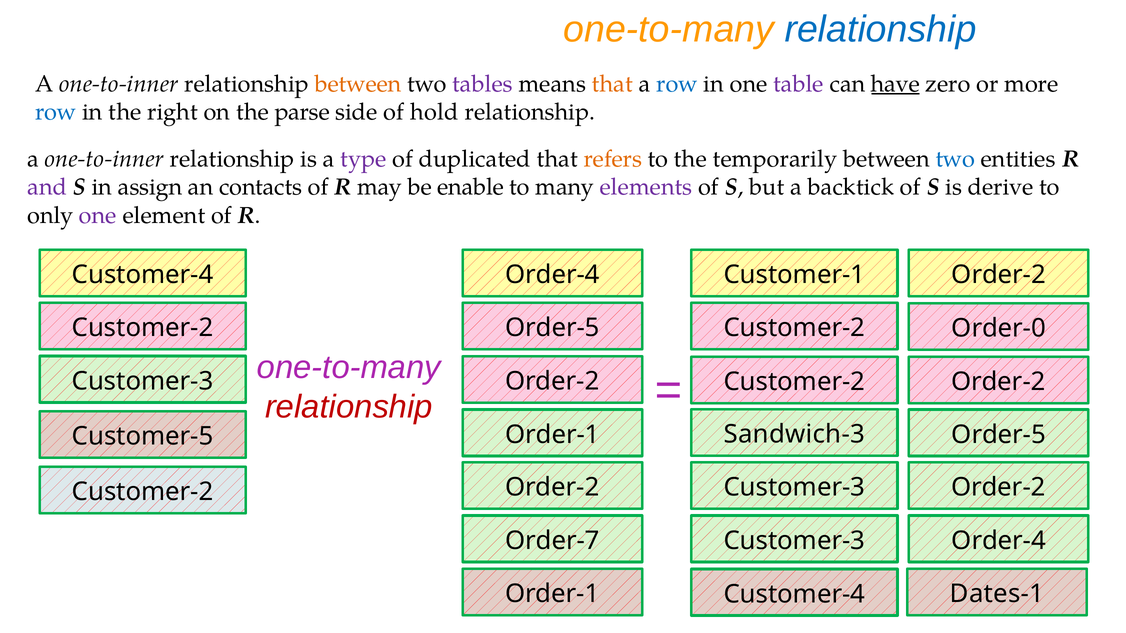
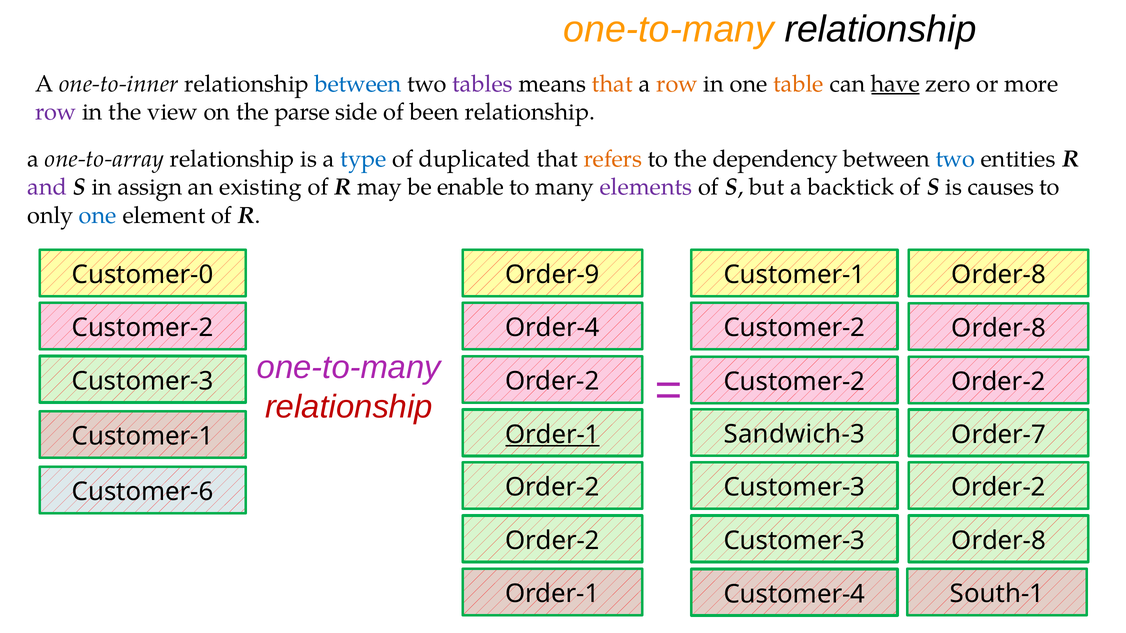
relationship colour: blue -> black (881, 29)
between colour: orange -> blue (358, 84)
row colour: blue -> orange (677, 84)
table colour: purple -> orange (799, 84)
row colour: blue -> purple (56, 112)
right: right -> view (173, 112)
hold: hold -> been (434, 112)
one-to-inner: one-to-inner -> one-to-array (104, 159)
type colour: purple -> blue (363, 159)
temporarily: temporarily -> dependency (775, 159)
contacts: contacts -> existing (260, 187)
derive: derive -> causes (1001, 187)
one colour: purple -> blue (98, 216)
Customer-4: Customer-4 -> Customer-0 (143, 275)
Order-4: Order-4 -> Order-9 (552, 275)
Customer-1 Order-2: Order-2 -> Order-8 (999, 275)
Customer-2 Order-0: Order-0 -> Order-8 (999, 329)
Customer-2 Order-5: Order-5 -> Order-4 (552, 328)
Order-1 underline: none -> present (552, 435)
Order-5: Order-5 -> Order-7 (999, 435)
Customer-5: Customer-5 -> Customer-1 (143, 437)
Customer-2: Customer-2 -> Customer-6 (143, 492)
Order-7: Order-7 -> Order-2 (552, 541)
Order-4: Order-4 -> Order-8 (999, 541)
Dates-1: Dates-1 -> South-1 (997, 594)
